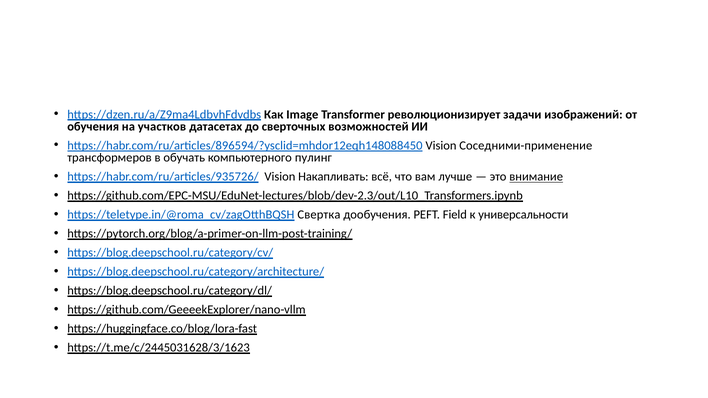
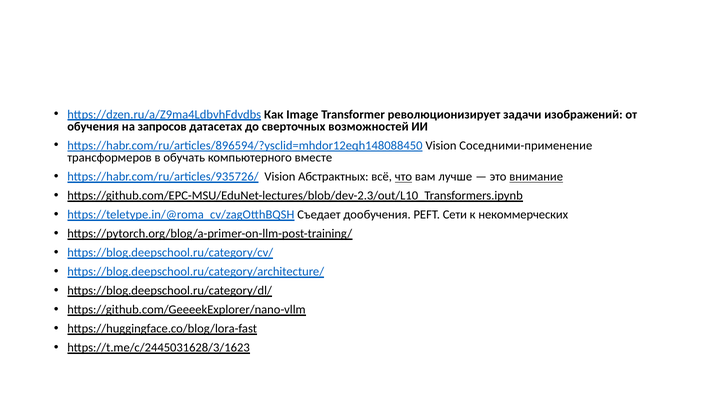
участков: участков -> запросов (162, 127)
пулинг: пулинг -> вместе (313, 158)
Накапливать: Накапливать -> Абстрактных (333, 177)
что underline: none -> present (403, 177)
Свертка: Свертка -> Съедает (319, 215)
Field: Field -> Сети (455, 215)
универсальности: универсальности -> некоммерческих (523, 215)
